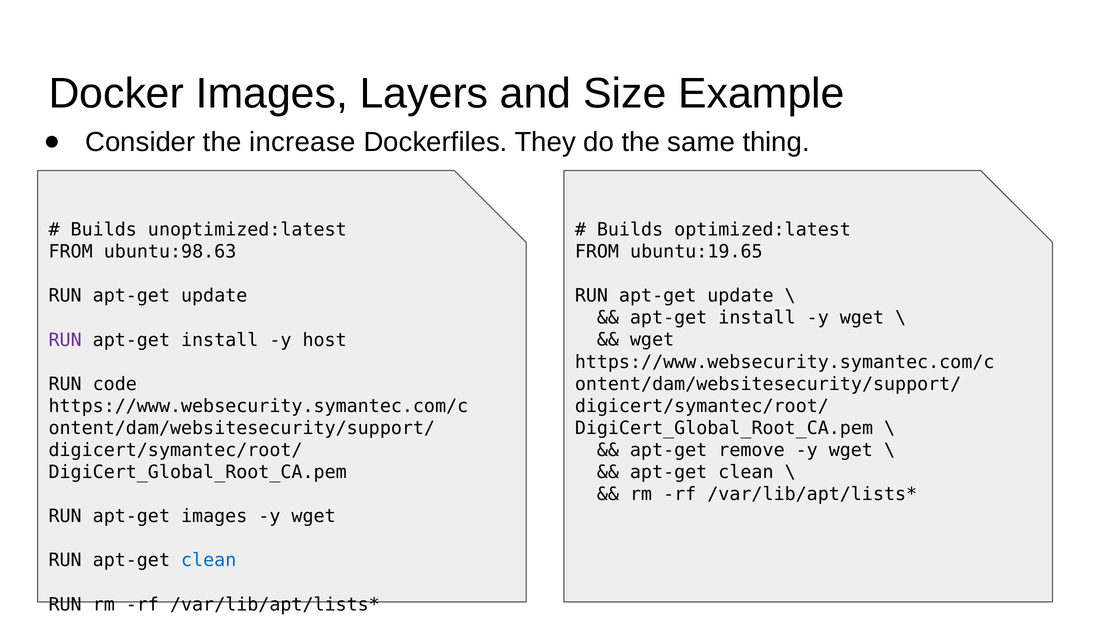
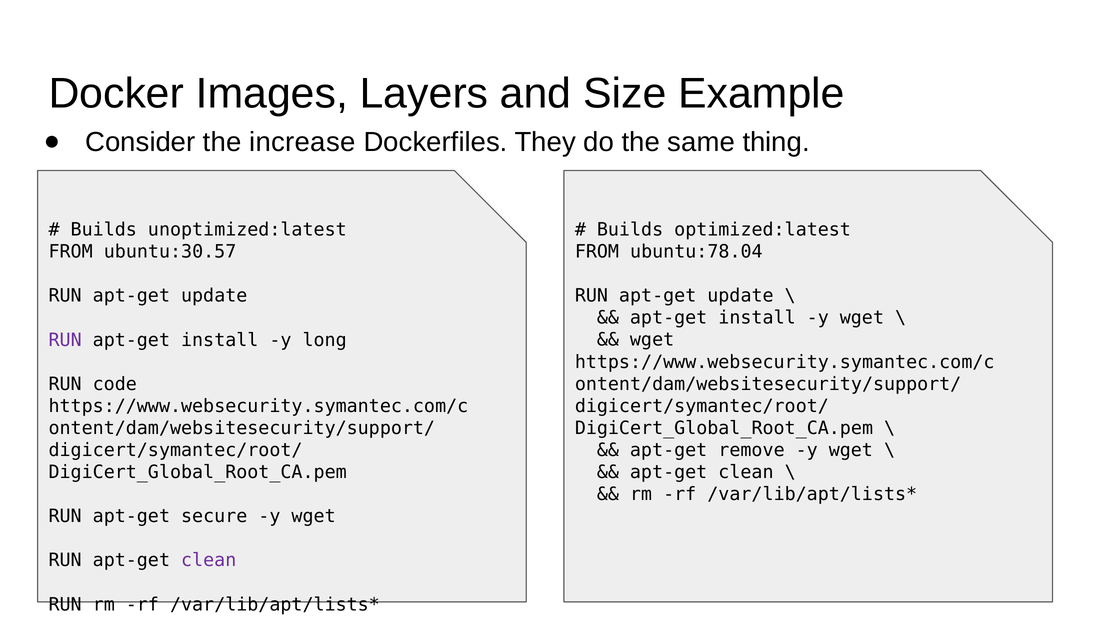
ubuntu:19.65: ubuntu:19.65 -> ubuntu:78.04 (696, 252)
ubuntu:98.63: ubuntu:98.63 -> ubuntu:30.57 (170, 252)
host: host -> long (325, 340)
apt-get images: images -> secure (214, 516)
clean colour: blue -> purple (209, 560)
